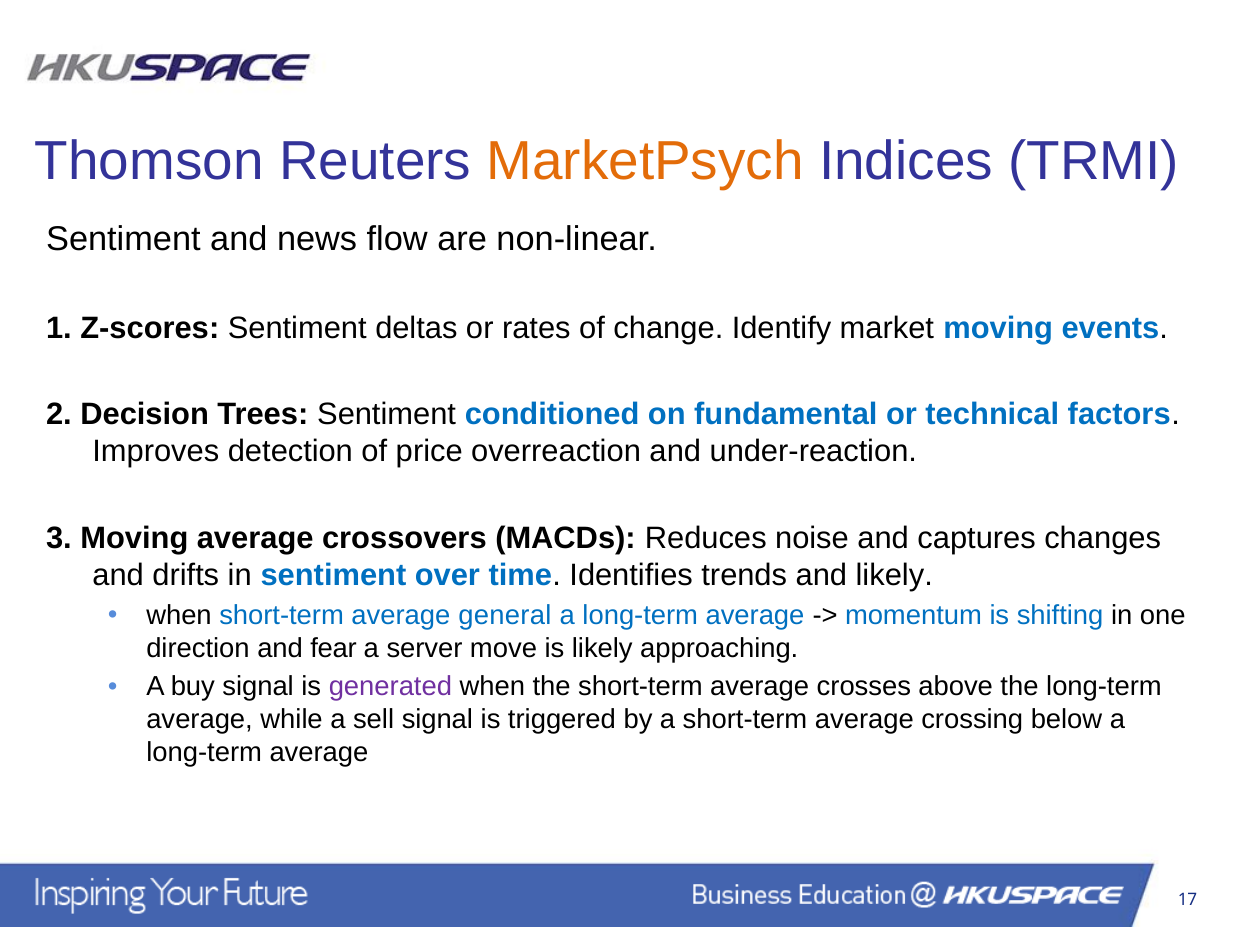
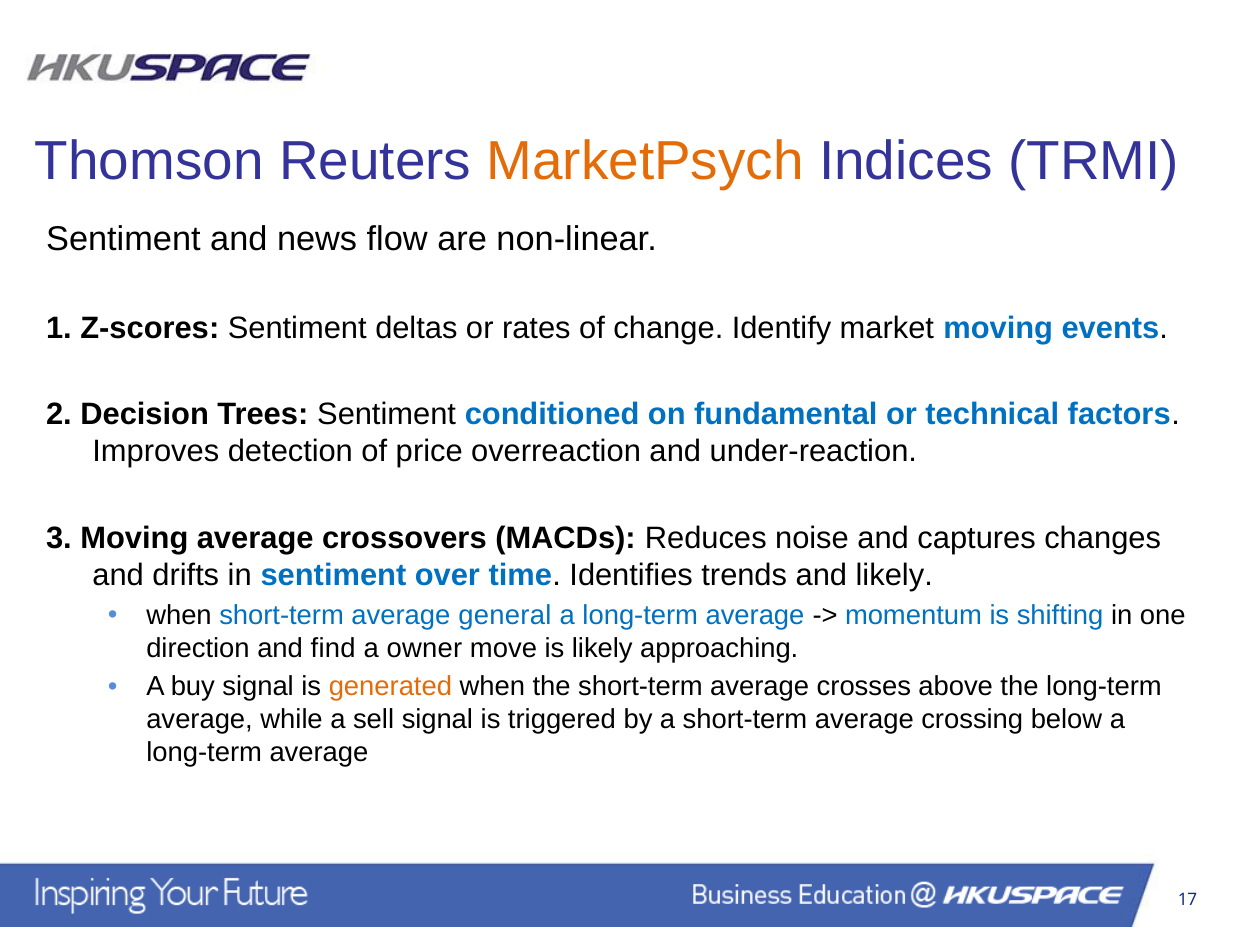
fear: fear -> find (333, 648)
server: server -> owner (424, 648)
generated colour: purple -> orange (390, 686)
